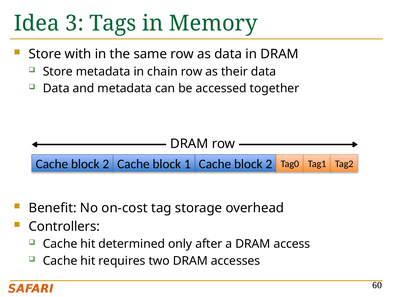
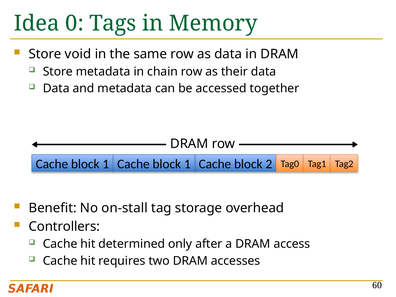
3: 3 -> 0 (75, 23)
with: with -> void (78, 54)
2: 2 -> 1 (106, 164)
on-cost: on-cost -> on-stall (125, 208)
